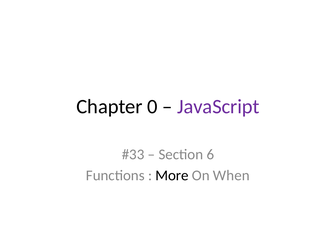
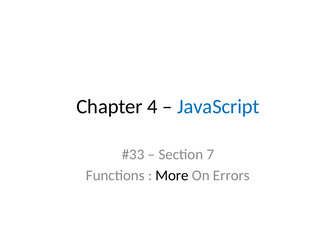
0: 0 -> 4 (152, 107)
JavaScript colour: purple -> blue (218, 107)
6: 6 -> 7 (210, 154)
When: When -> Errors (231, 175)
